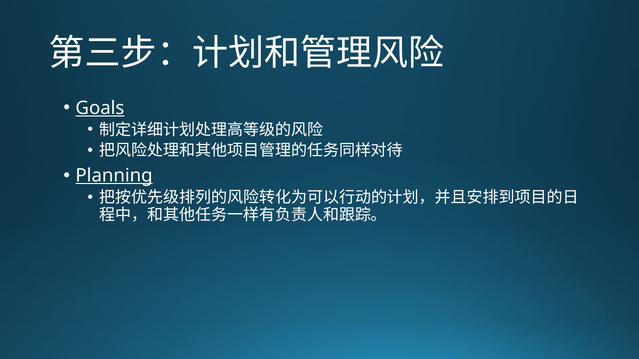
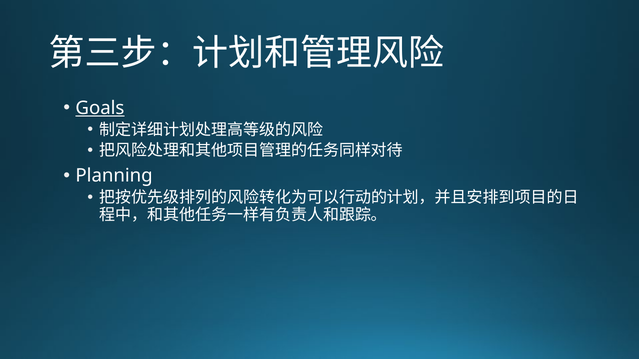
Planning underline: present -> none (114, 176)
